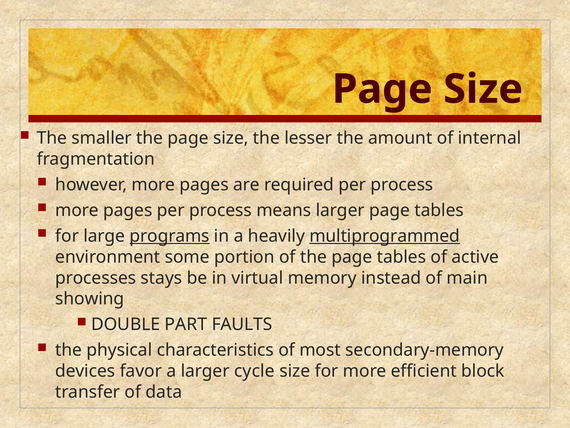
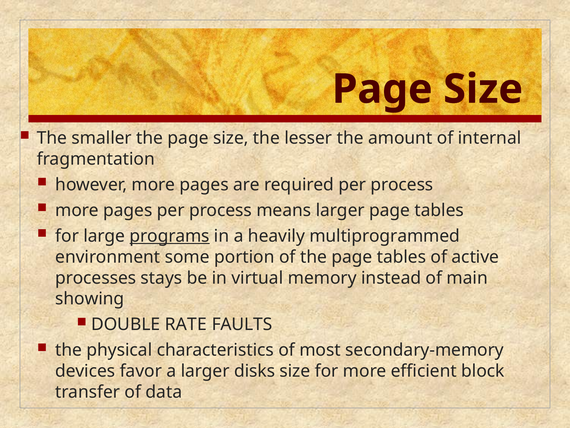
multiprogrammed underline: present -> none (385, 236)
PART: PART -> RATE (186, 324)
cycle: cycle -> disks (255, 371)
